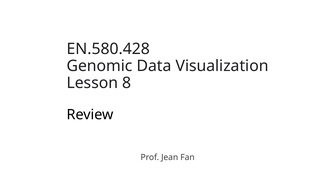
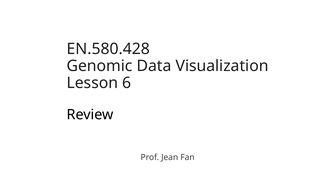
8: 8 -> 6 (127, 83)
